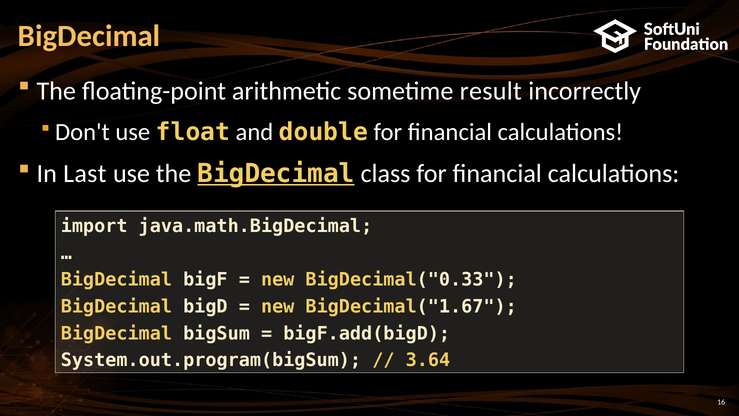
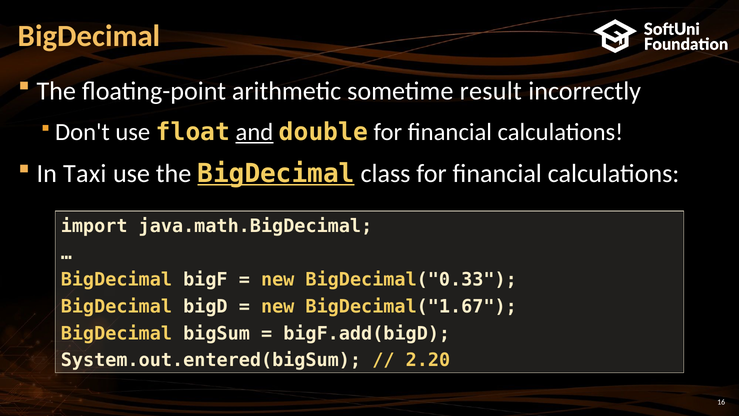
and underline: none -> present (254, 132)
Last: Last -> Taxi (85, 174)
System.out.program(bigSum: System.out.program(bigSum -> System.out.entered(bigSum (211, 360)
3.64: 3.64 -> 2.20 (428, 360)
